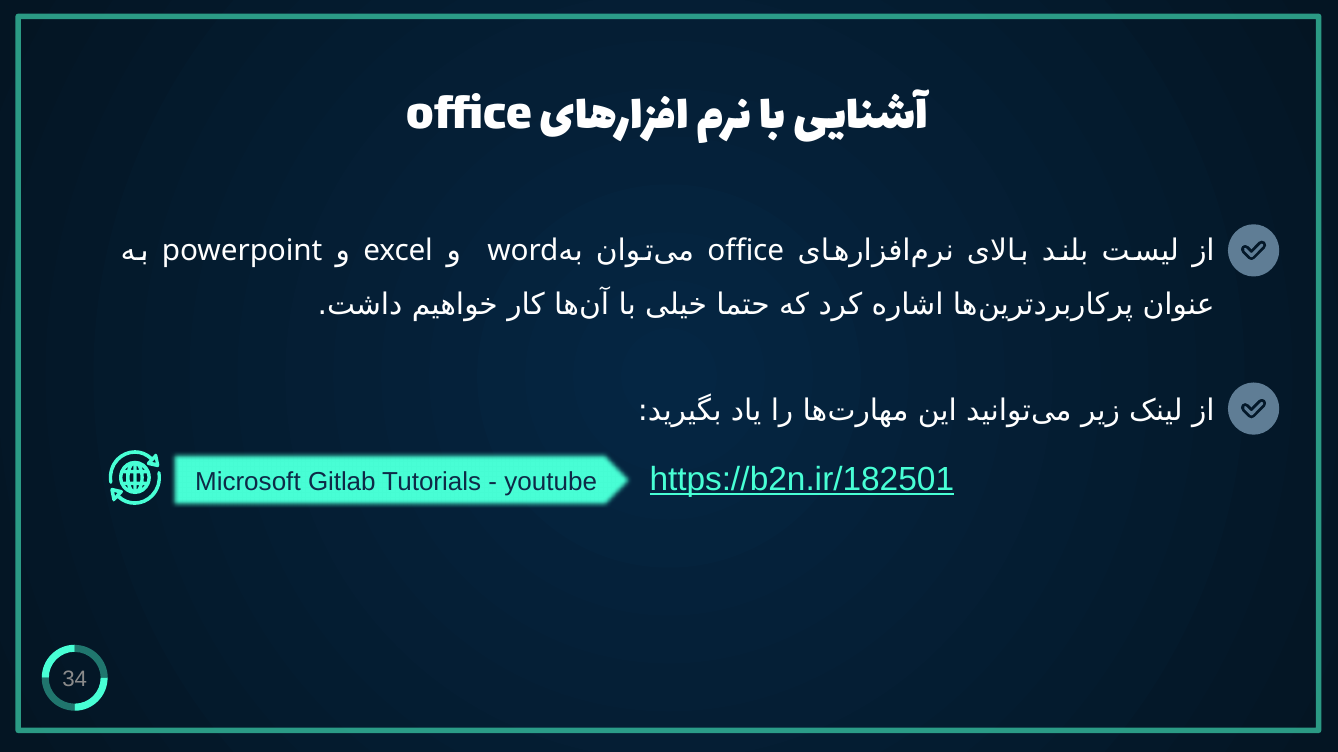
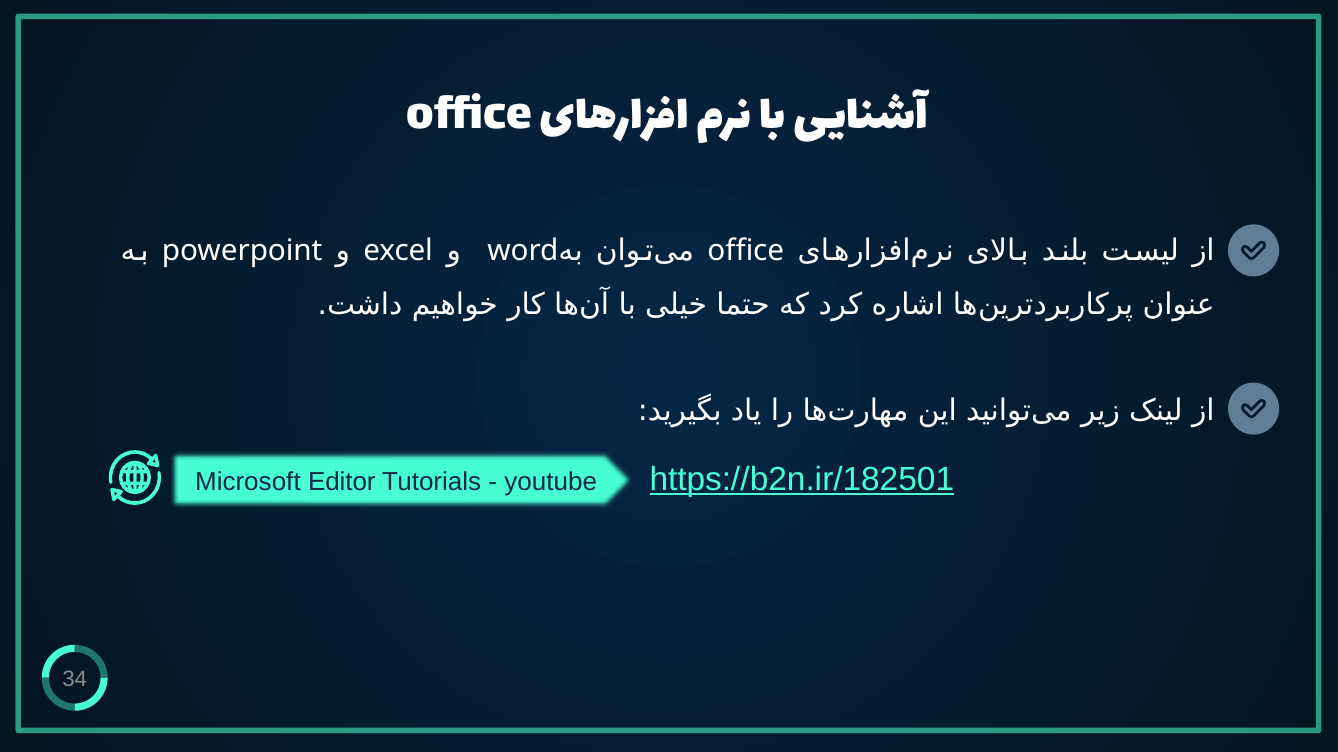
Gitlab: Gitlab -> Editor (342, 482)
